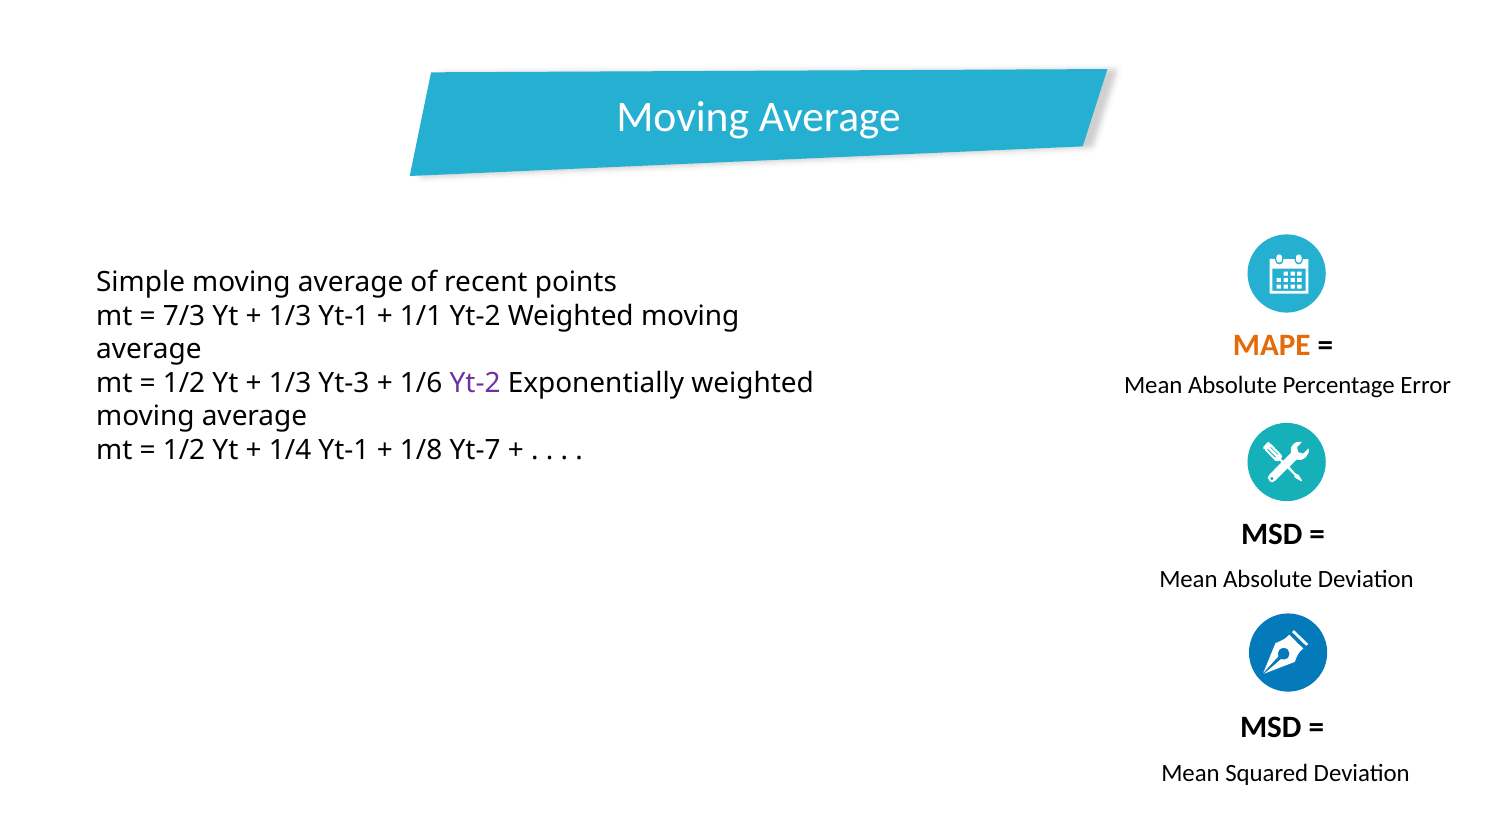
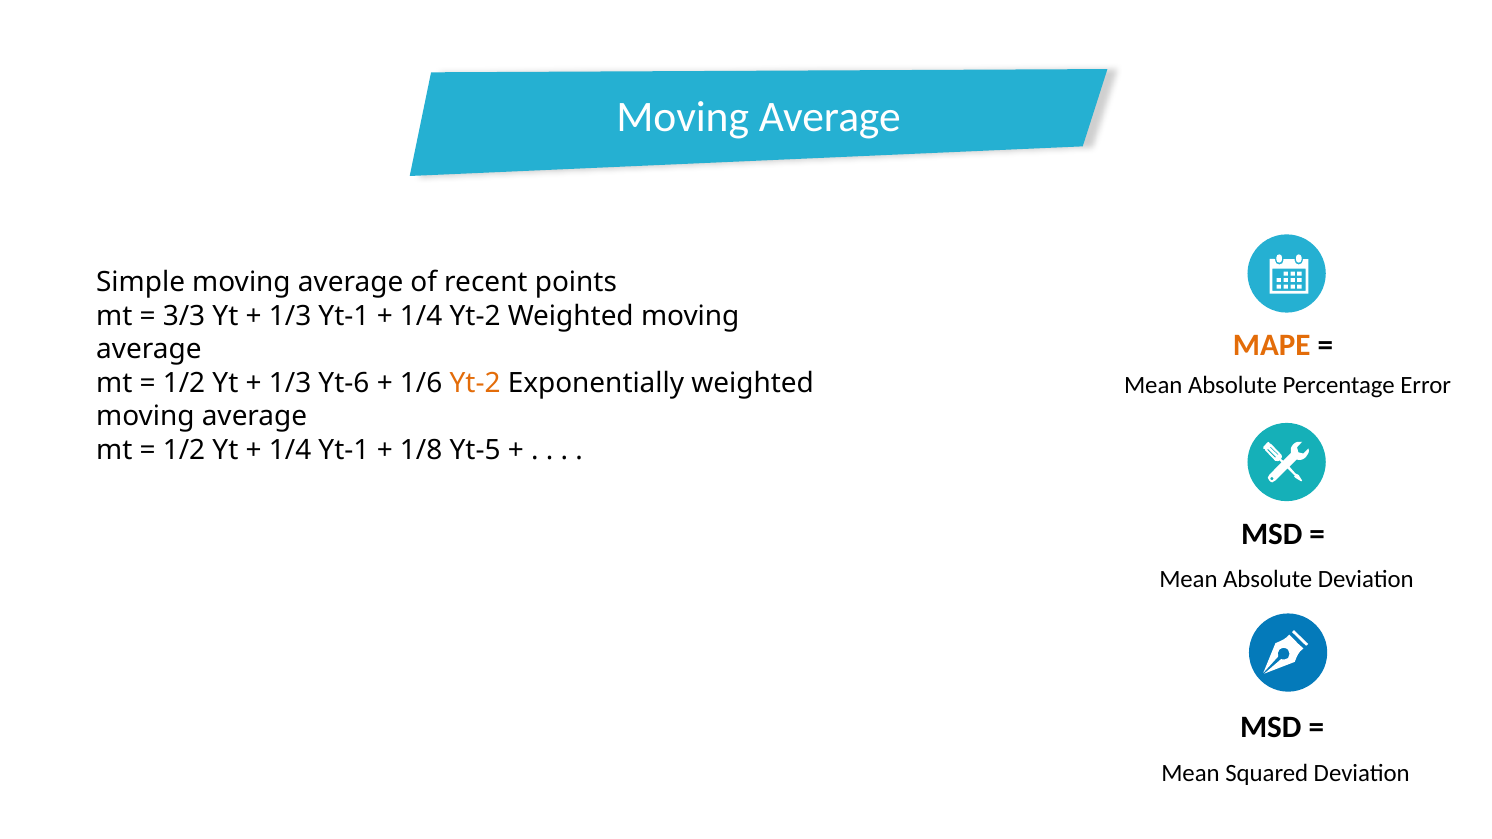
7/3: 7/3 -> 3/3 (184, 316)
1/1: 1/1 -> 1/4 (421, 316)
Yt-3: Yt-3 -> Yt-6 (344, 383)
Yt-2 colour: purple -> orange (475, 383)
Yt-7: Yt-7 -> Yt-5 (475, 450)
